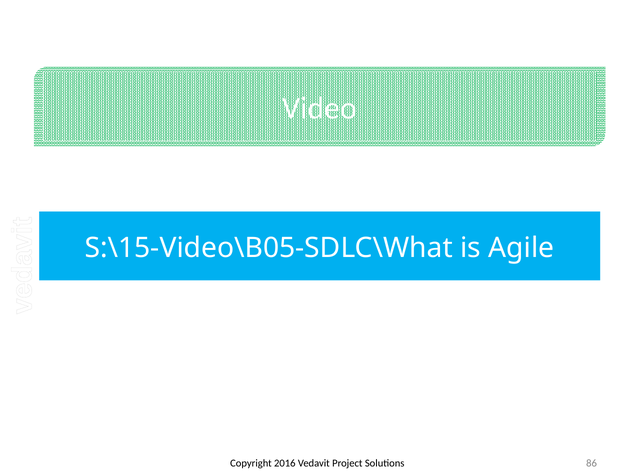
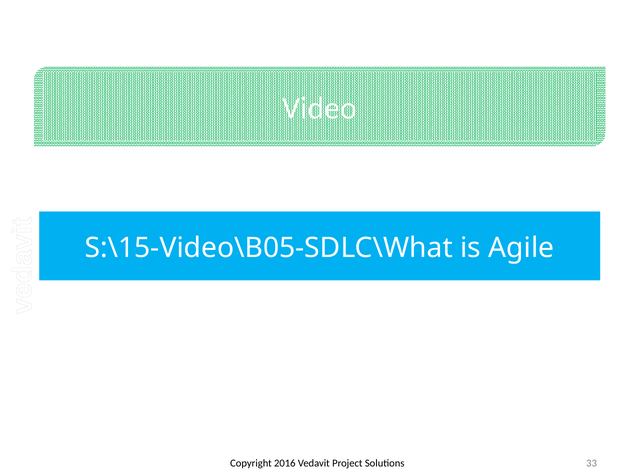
86: 86 -> 33 (592, 463)
